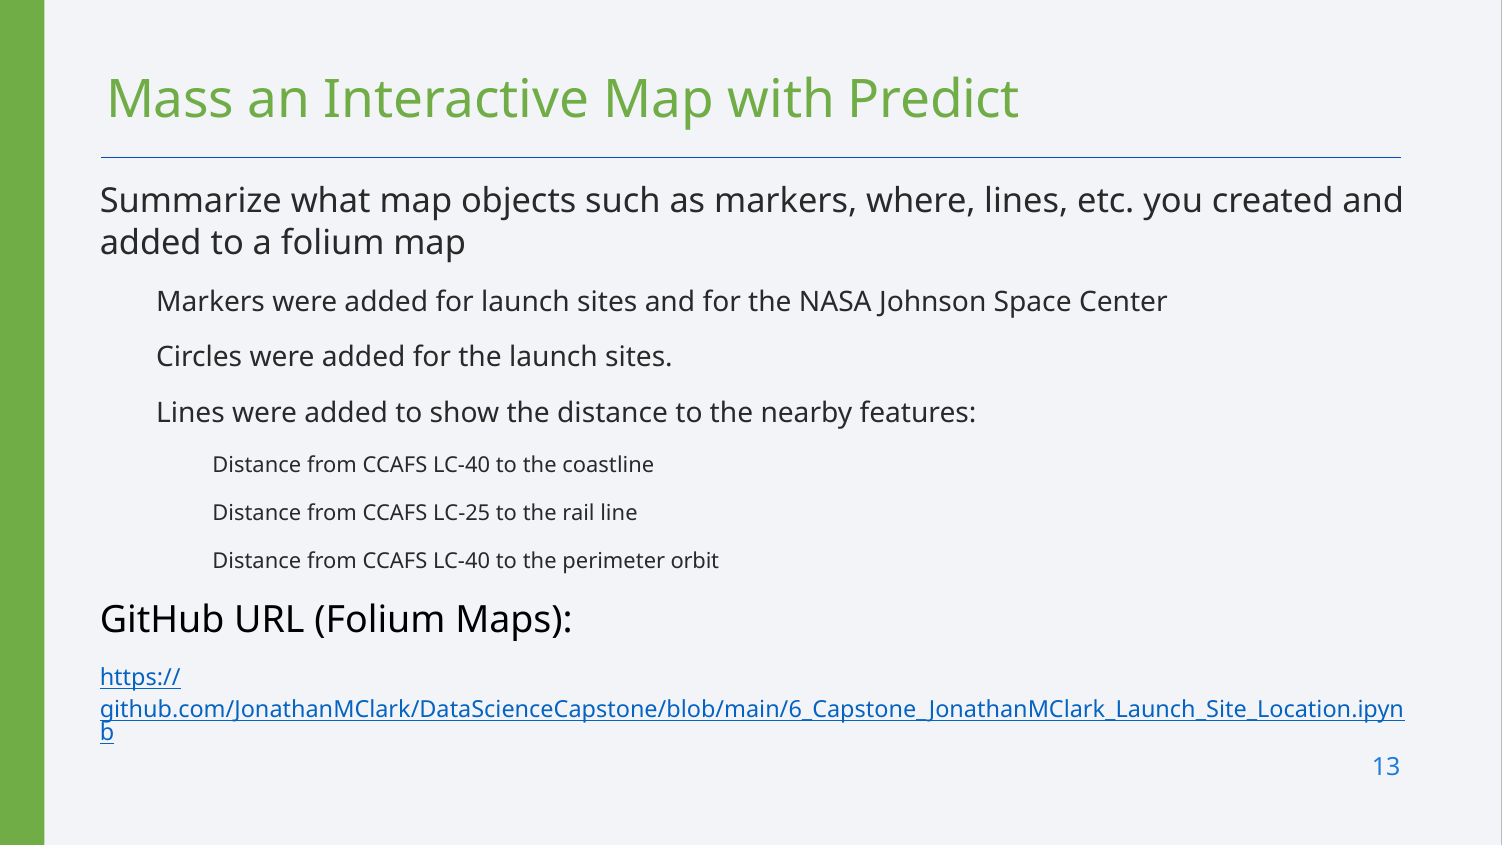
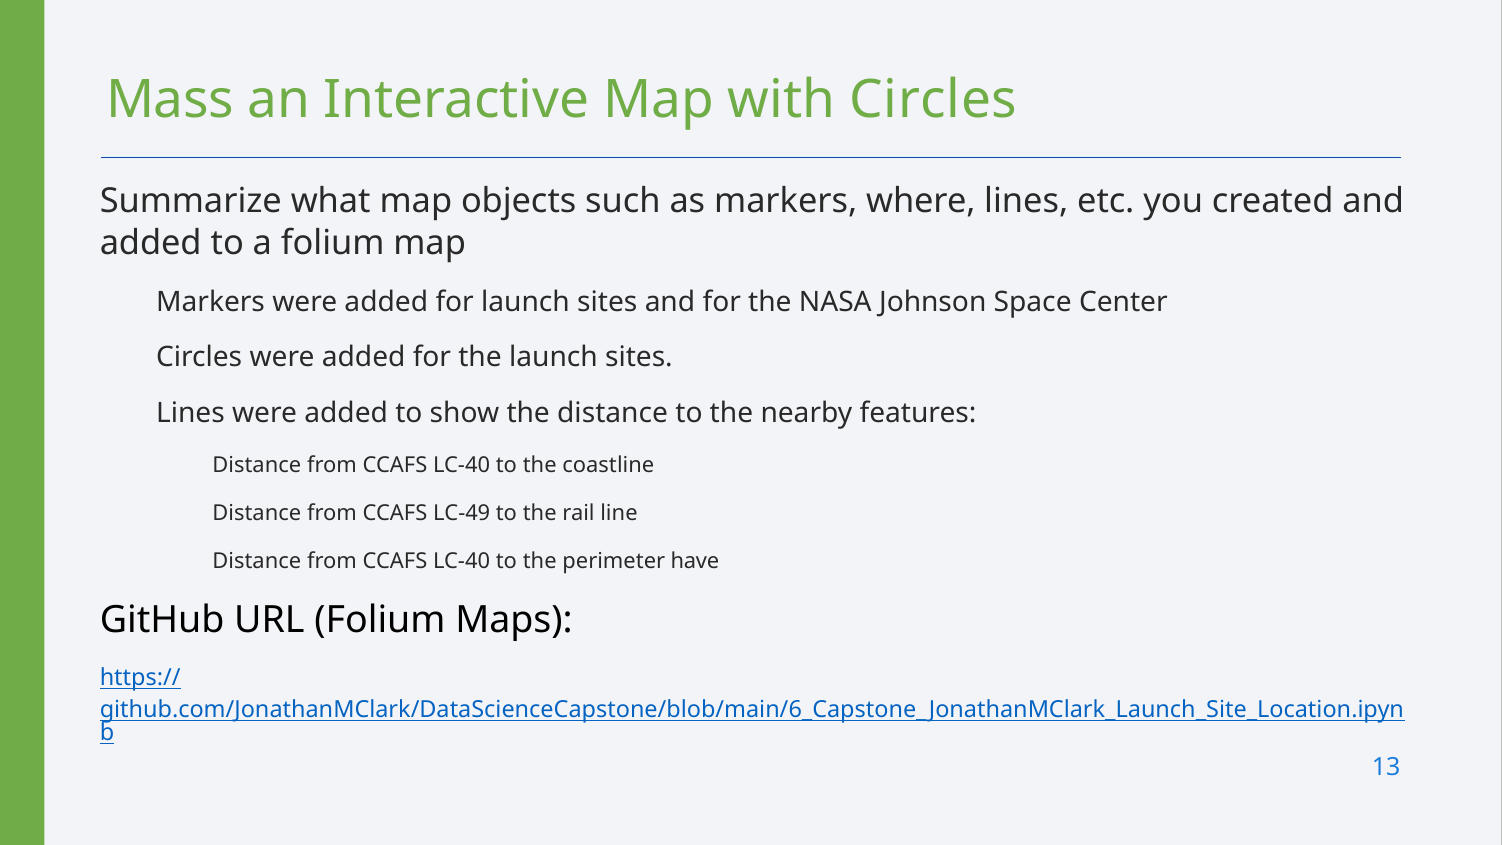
with Predict: Predict -> Circles (933, 100)
LC-25: LC-25 -> LC-49 (462, 513)
orbit: orbit -> have (695, 561)
